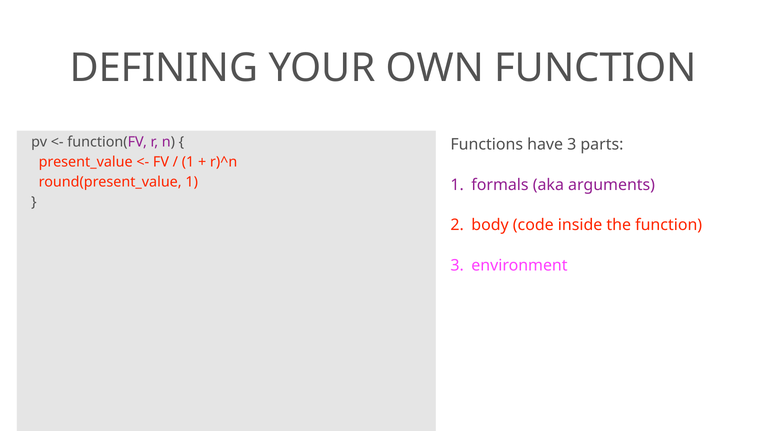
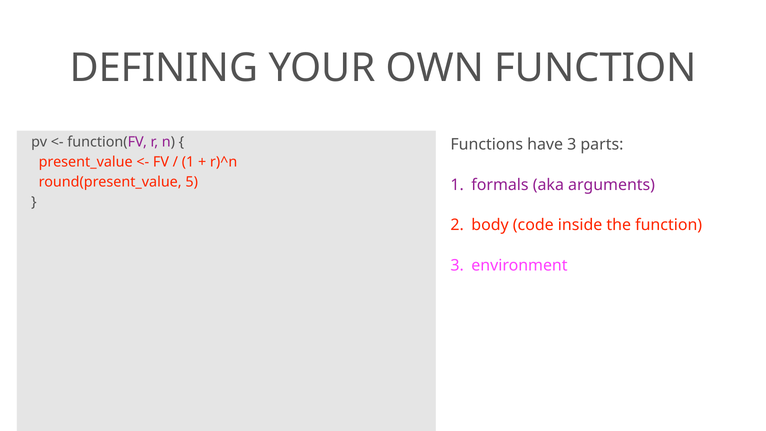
round(present_value 1: 1 -> 5 (192, 182)
